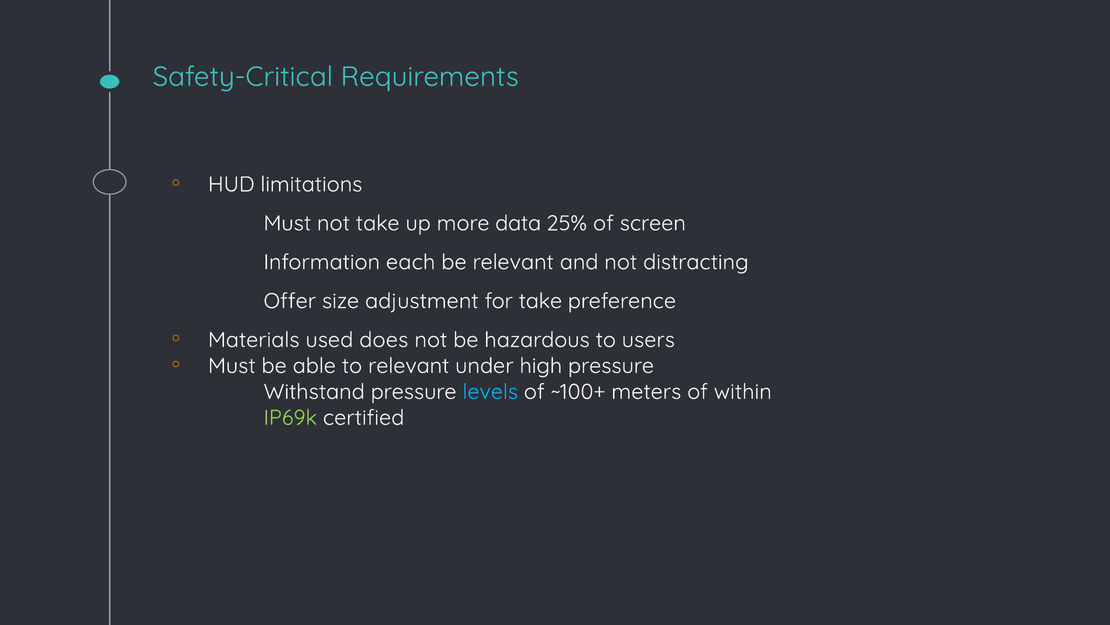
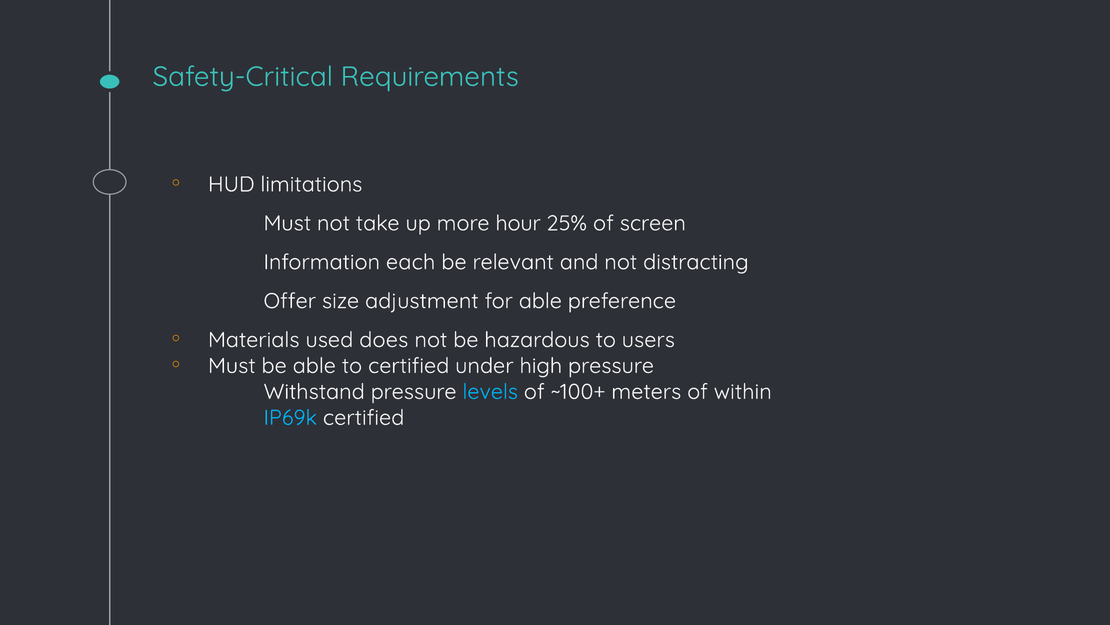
data: data -> hour (518, 223)
for take: take -> able (540, 301)
to relevant: relevant -> certified (409, 366)
IP69k colour: light green -> light blue (290, 417)
